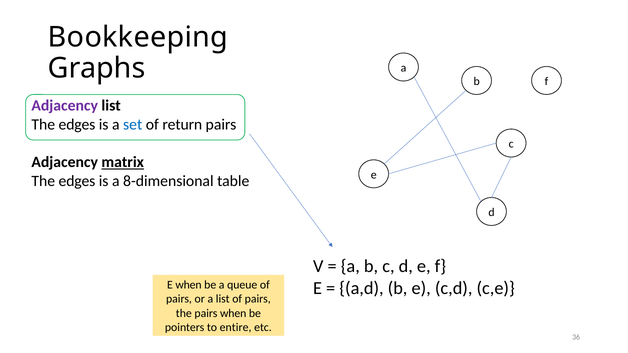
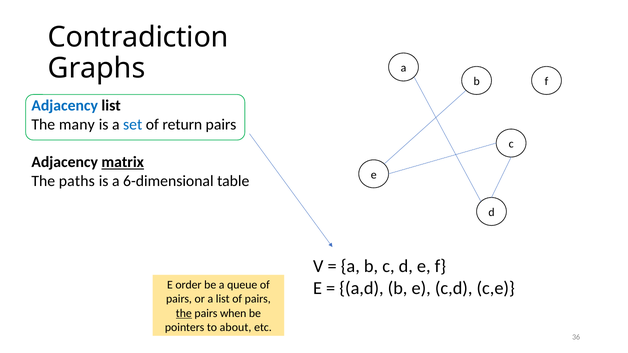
Bookkeeping: Bookkeeping -> Contradiction (138, 37)
Adjacency colour: purple -> blue (65, 106)
edges: edges -> many (77, 125)
edges: edges -> paths (77, 181)
8-dimensional: 8-dimensional -> 6-dimensional (168, 181)
E when: when -> order (188, 285)
the underline: none -> present (184, 313)
entire: entire -> about (236, 328)
